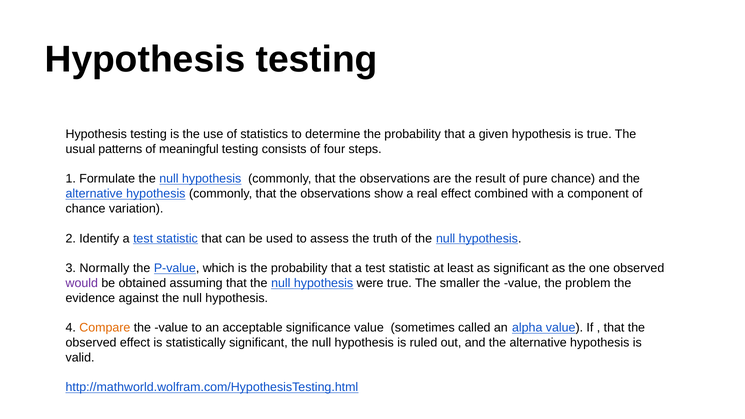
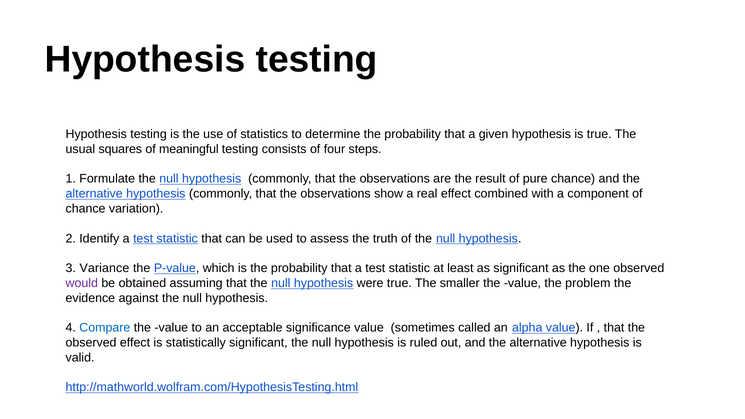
patterns: patterns -> squares (120, 149)
Normally: Normally -> Variance (104, 268)
Compare colour: orange -> blue (105, 328)
